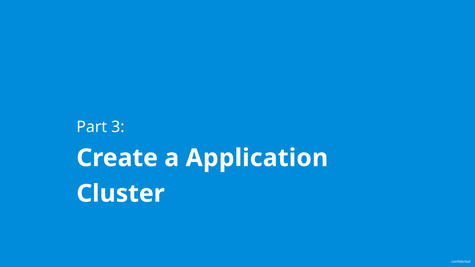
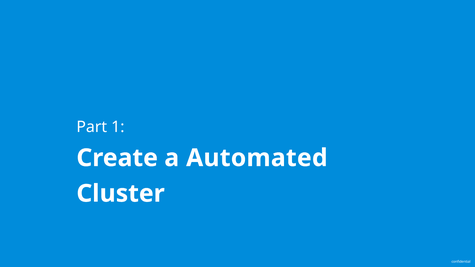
3: 3 -> 1 (118, 127)
Application: Application -> Automated (257, 158)
